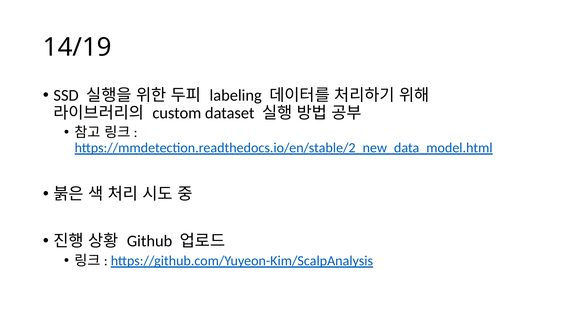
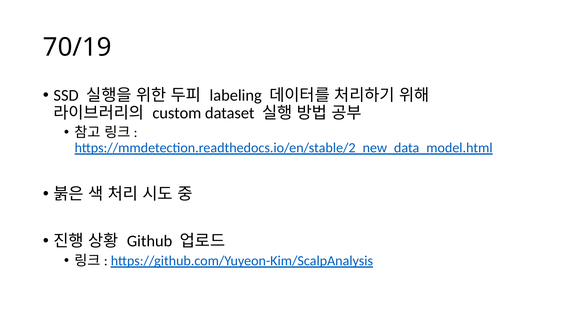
14/19: 14/19 -> 70/19 (77, 47)
